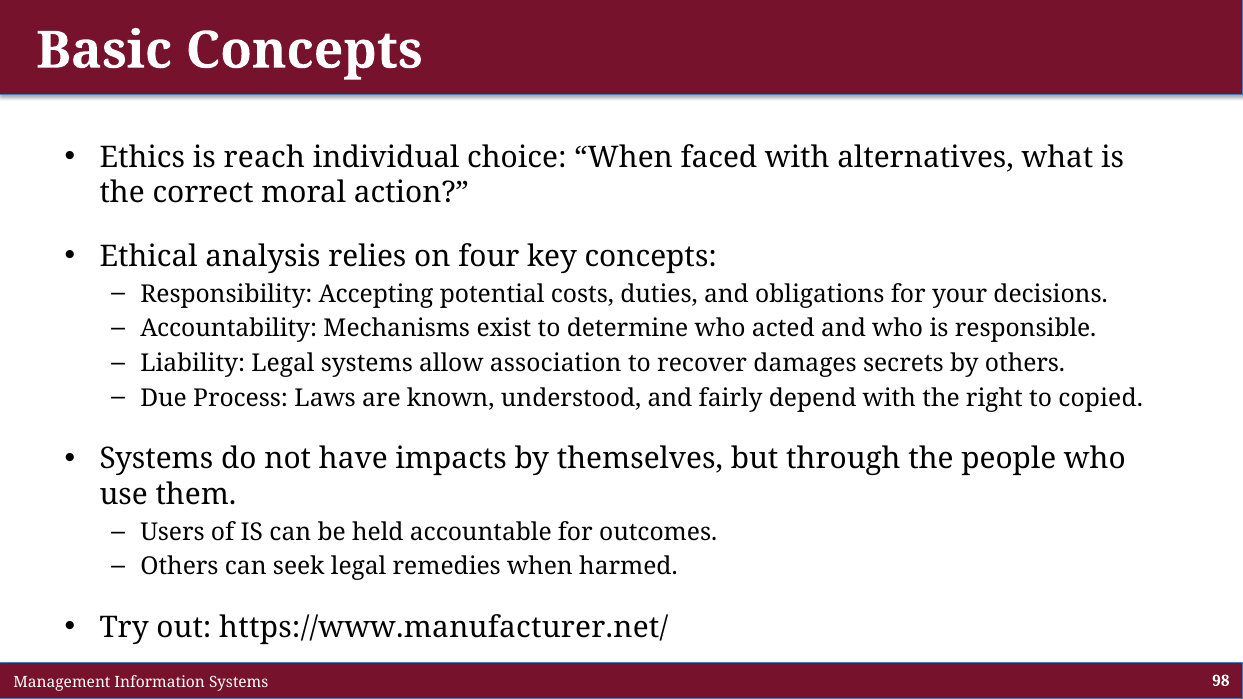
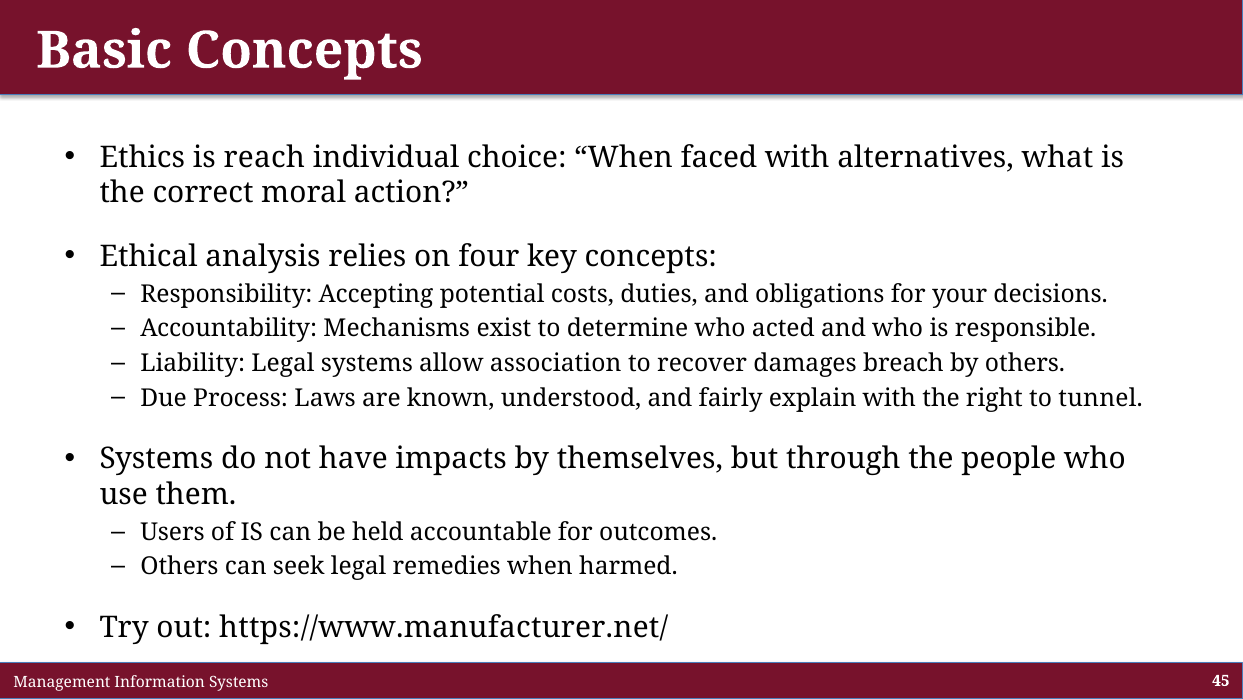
secrets: secrets -> breach (903, 364)
depend: depend -> explain (813, 398)
copied: copied -> tunnel (1101, 398)
98: 98 -> 45 (1221, 681)
